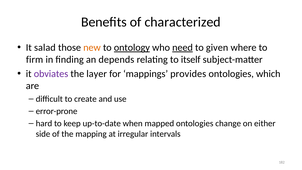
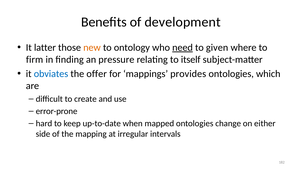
characterized: characterized -> development (183, 22)
salad: salad -> latter (45, 48)
ontology underline: present -> none (132, 48)
depends: depends -> pressure (116, 60)
obviates colour: purple -> blue (51, 74)
layer: layer -> offer (97, 74)
